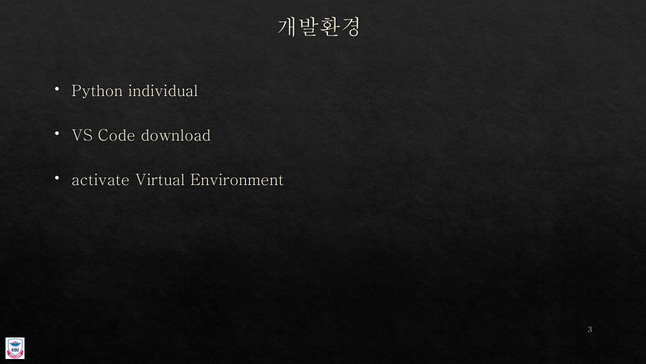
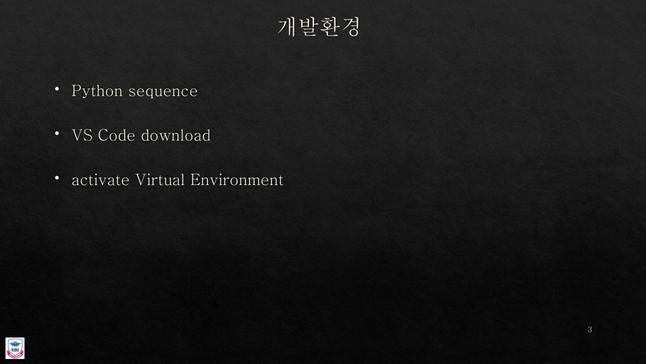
individual: individual -> sequence (163, 91)
